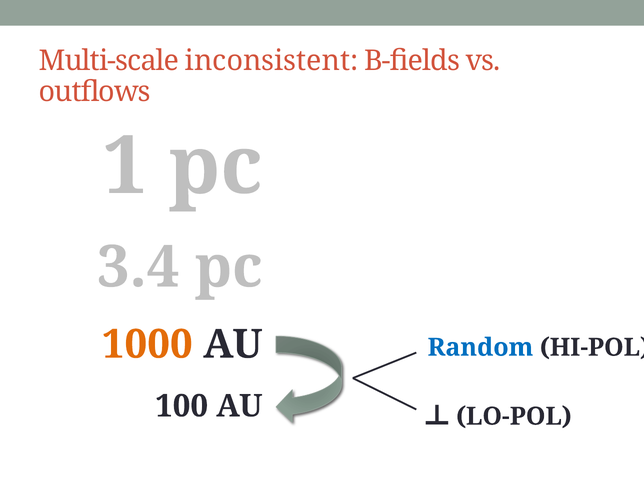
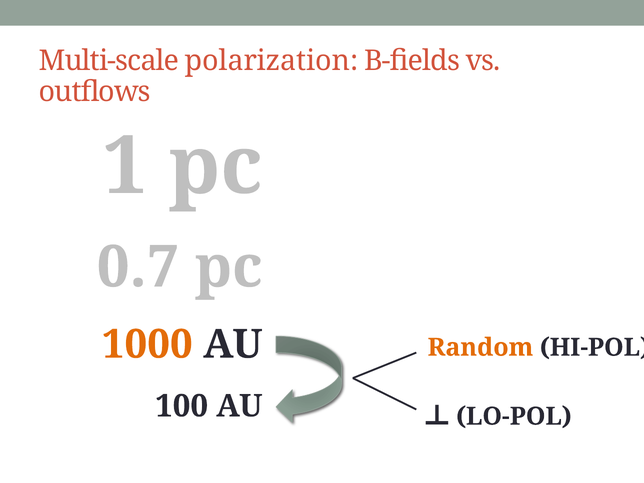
inconsistent: inconsistent -> polarization (272, 61)
3.4: 3.4 -> 0.7 (138, 267)
Random colour: blue -> orange (480, 347)
